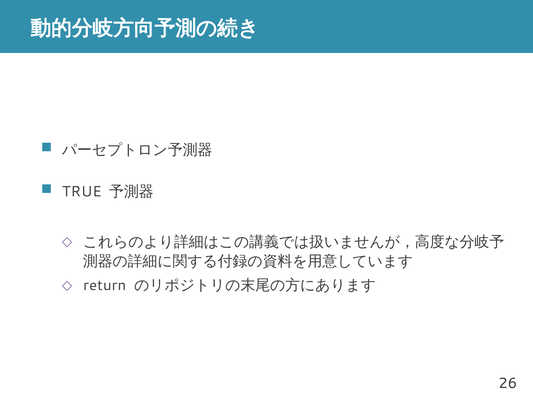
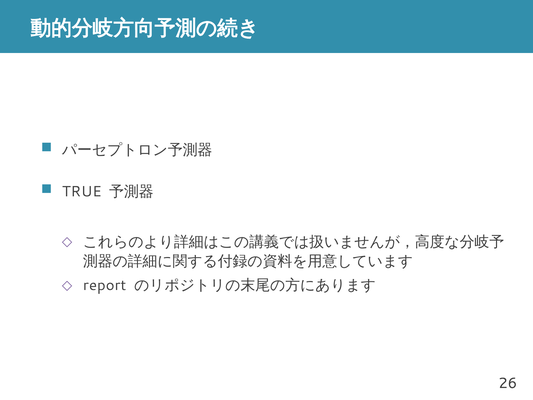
return: return -> report (105, 285)
